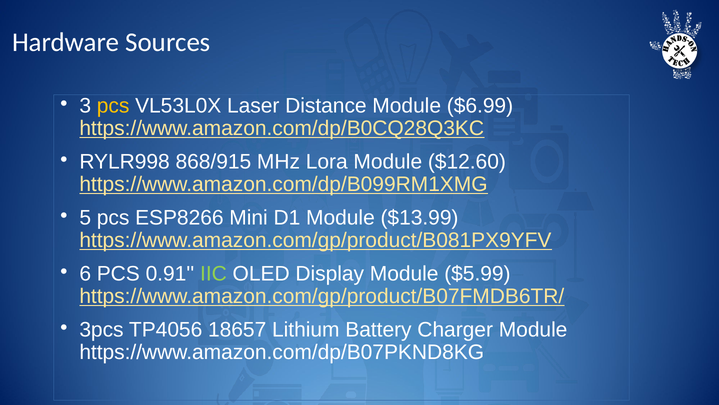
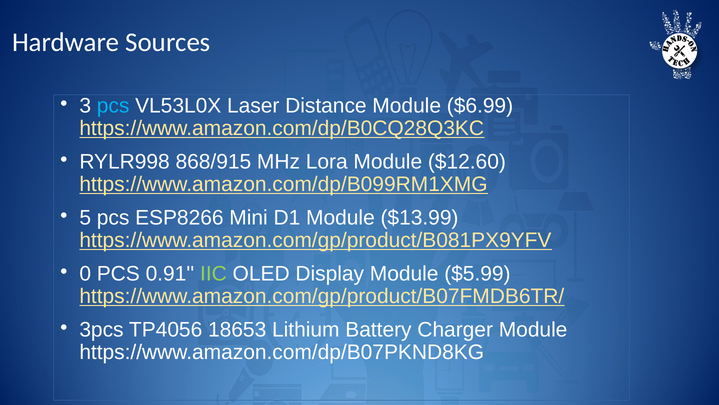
pcs colour: yellow -> light blue (113, 106)
6: 6 -> 0 (85, 273)
18657: 18657 -> 18653 (237, 329)
